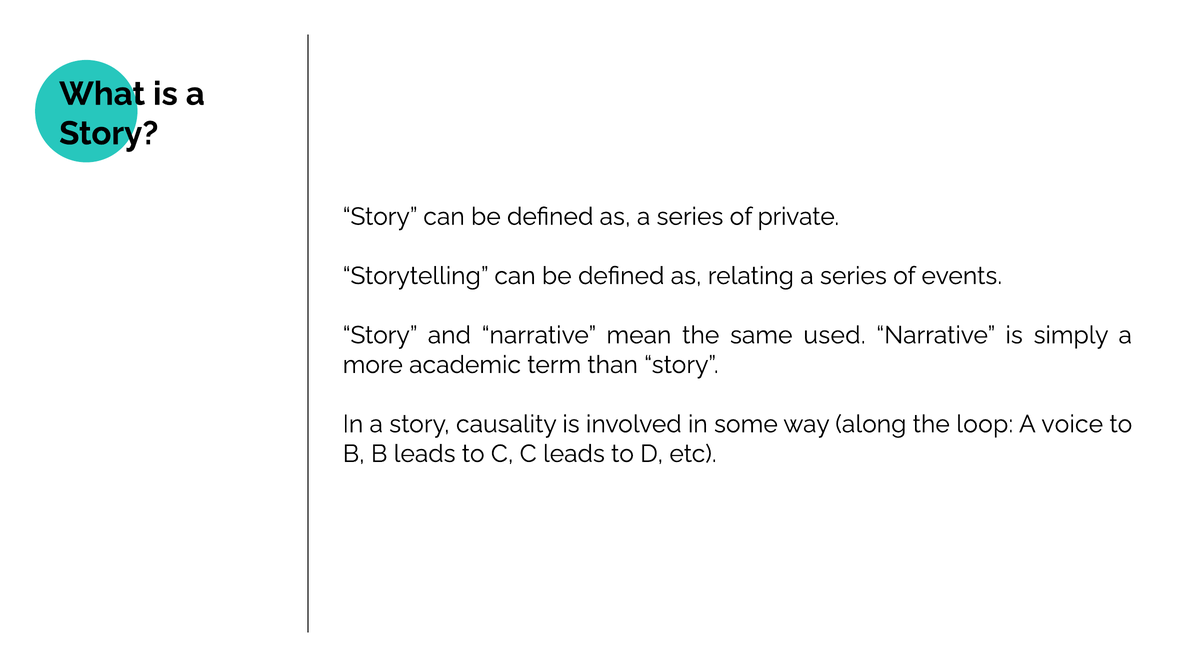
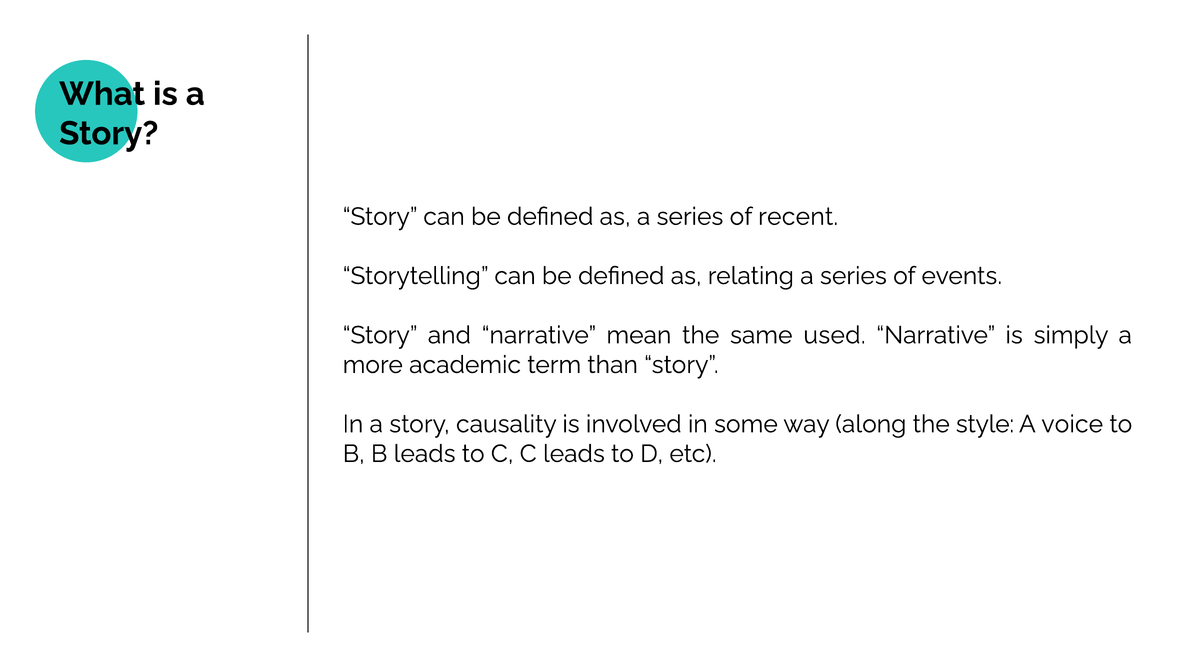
private: private -> recent (798, 217)
loop: loop -> style (985, 424)
